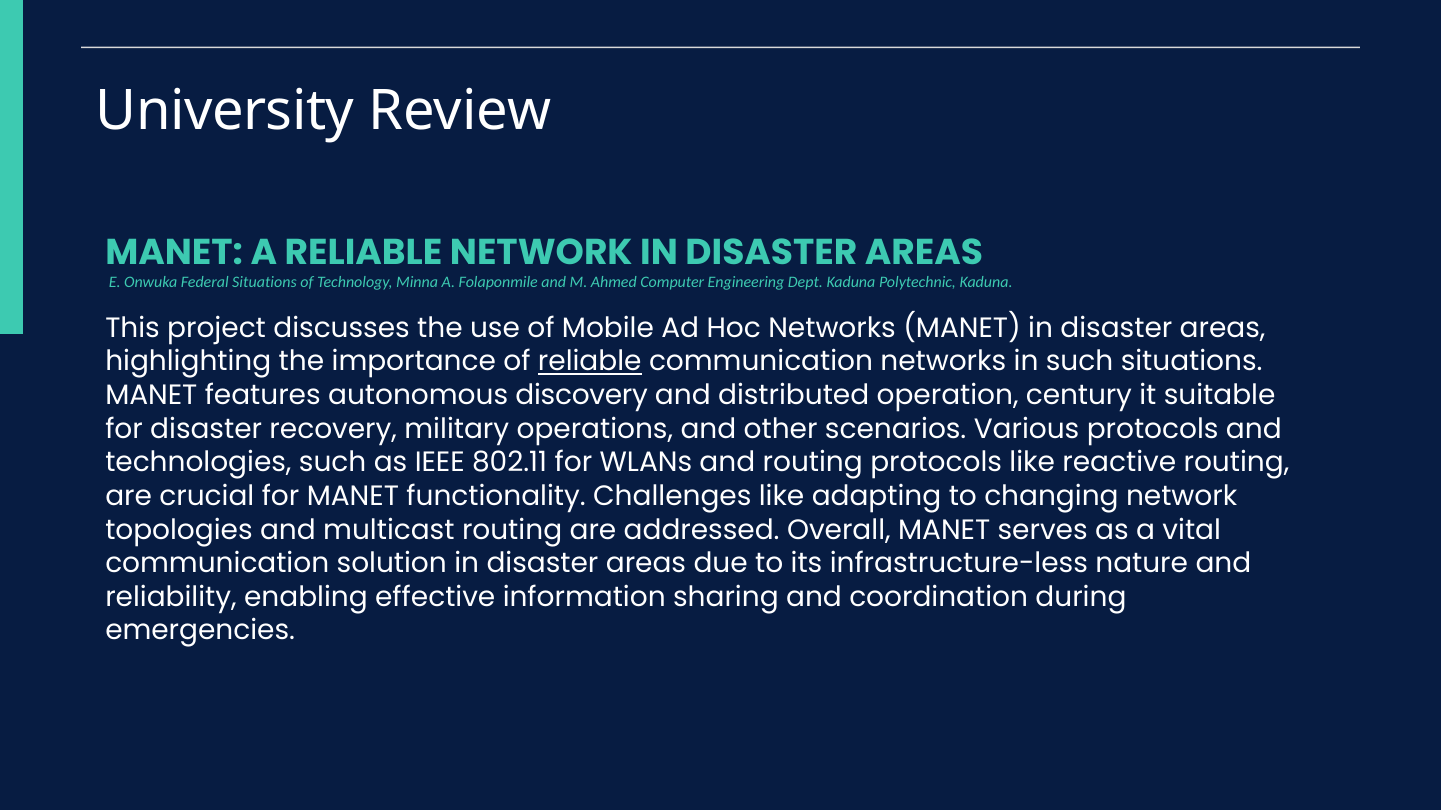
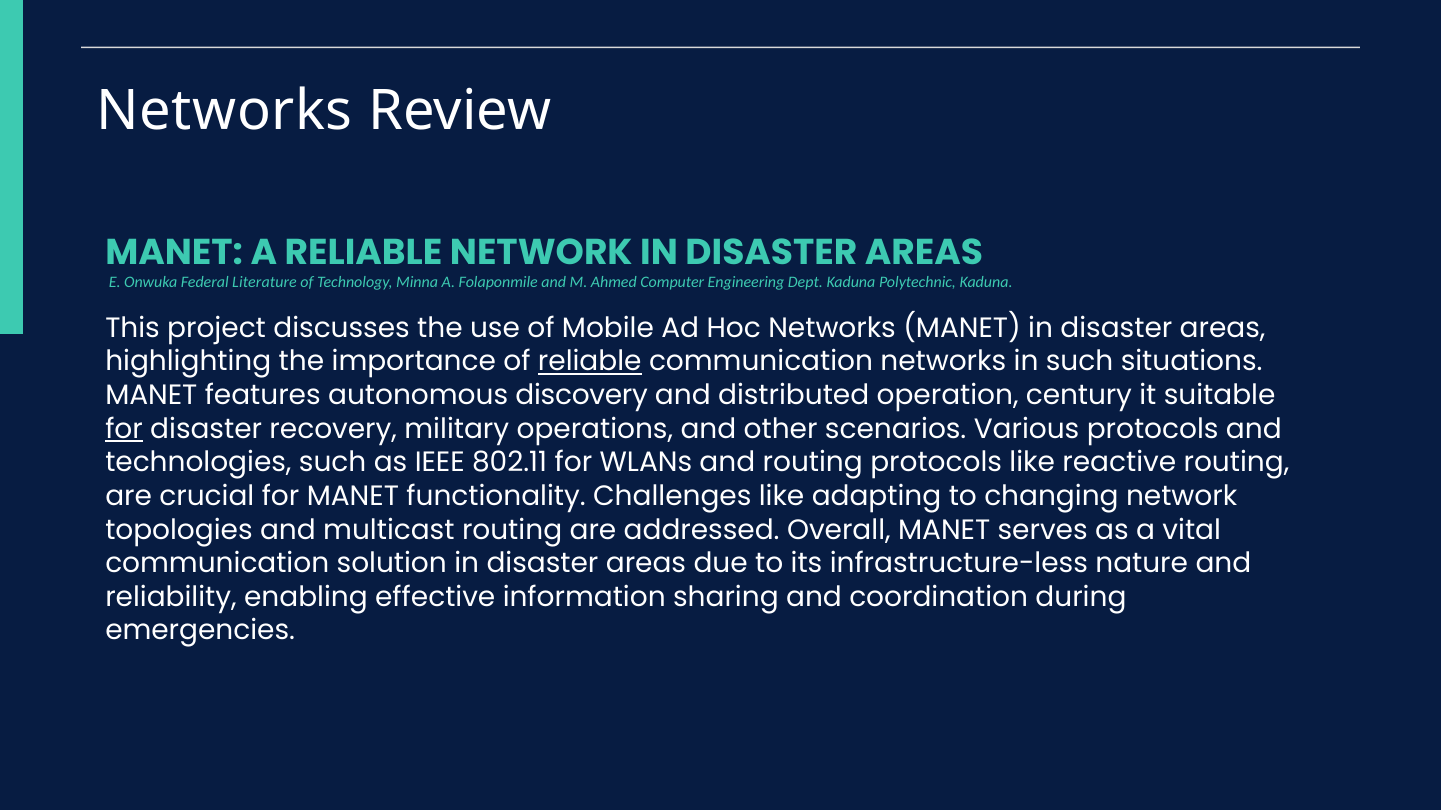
University: University -> Networks (225, 111)
Situations: Situations -> Literature (265, 283)
for underline: none -> present (124, 429)
